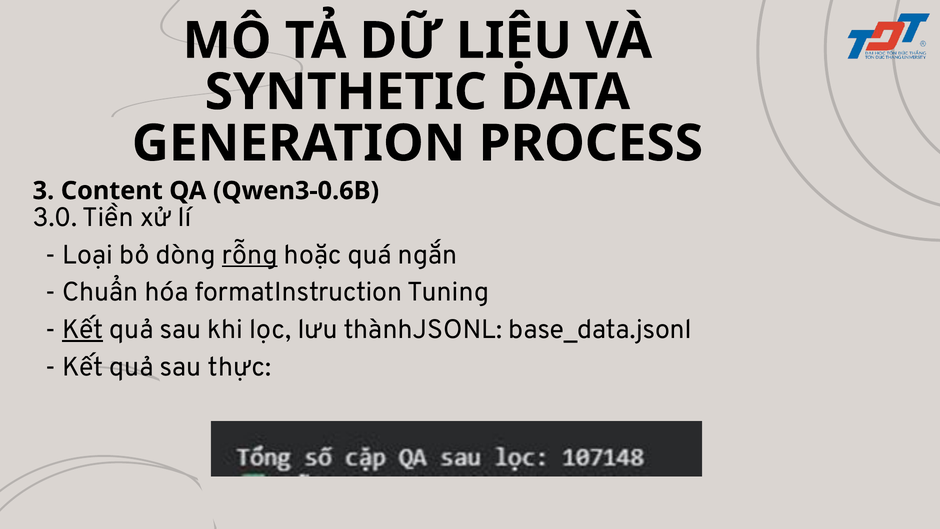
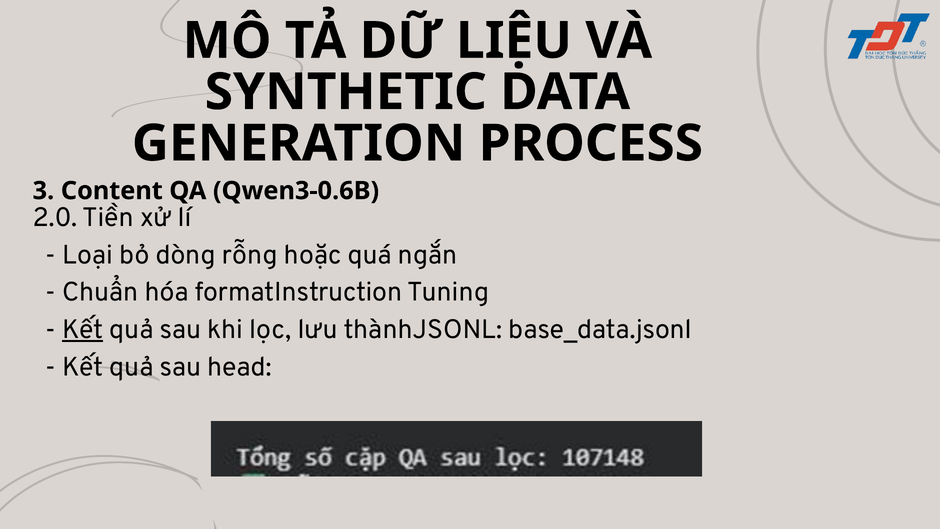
3.0: 3.0 -> 2.0 (55, 217)
rỗng underline: present -> none (250, 255)
thực: thực -> head (240, 367)
